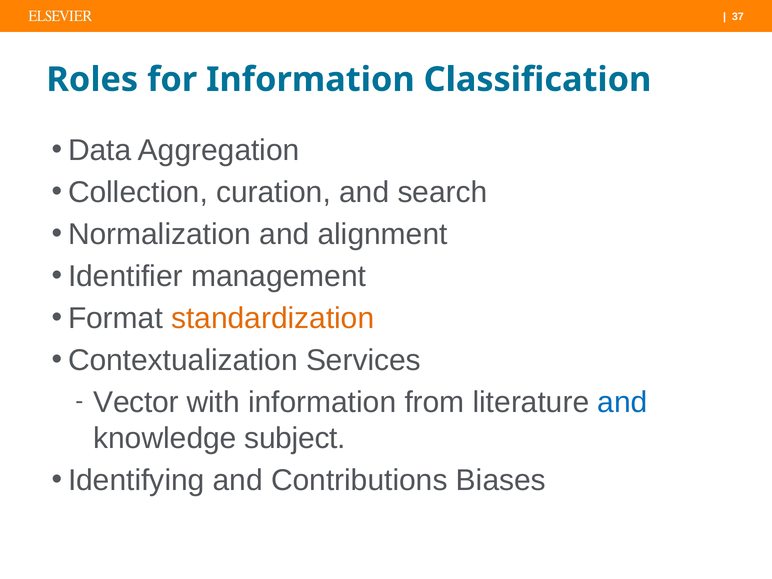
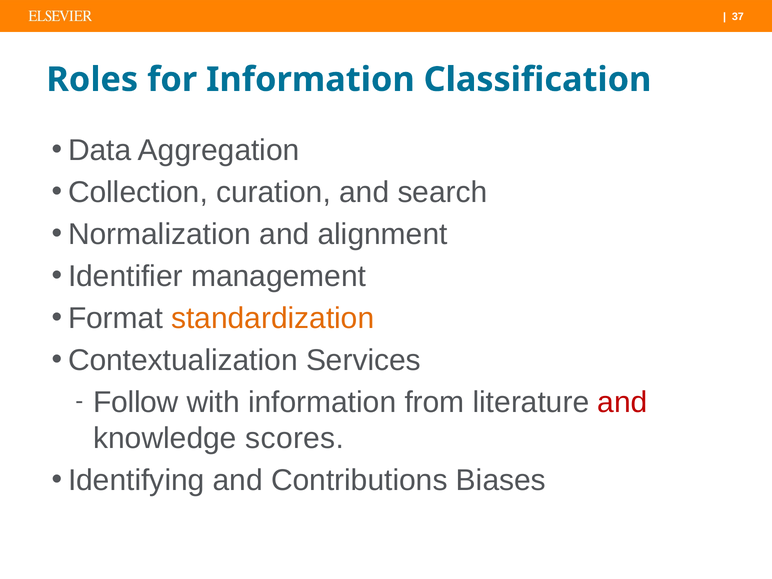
Vector: Vector -> Follow (136, 402)
and colour: blue -> red (623, 402)
subject: subject -> scores (295, 438)
